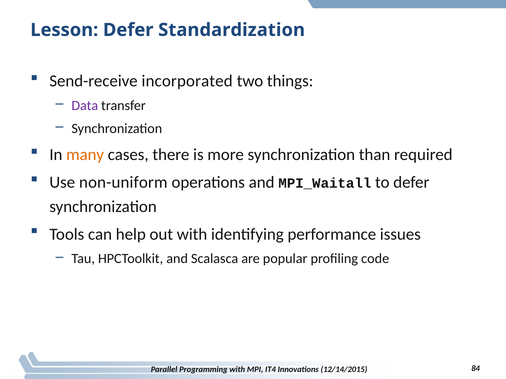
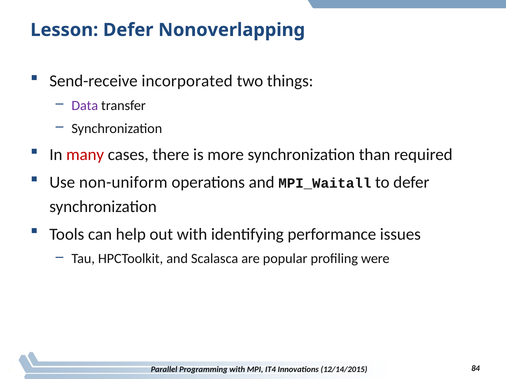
Standardization: Standardization -> Nonoverlapping (232, 30)
many colour: orange -> red (85, 155)
code: code -> were (375, 259)
